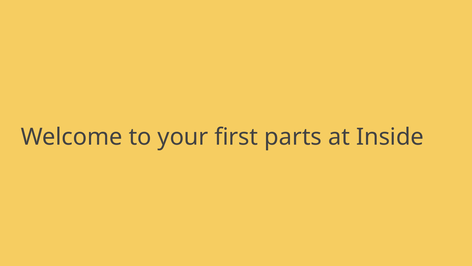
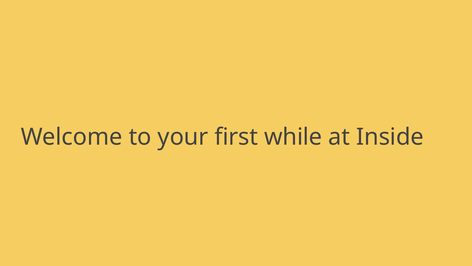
parts: parts -> while (293, 137)
